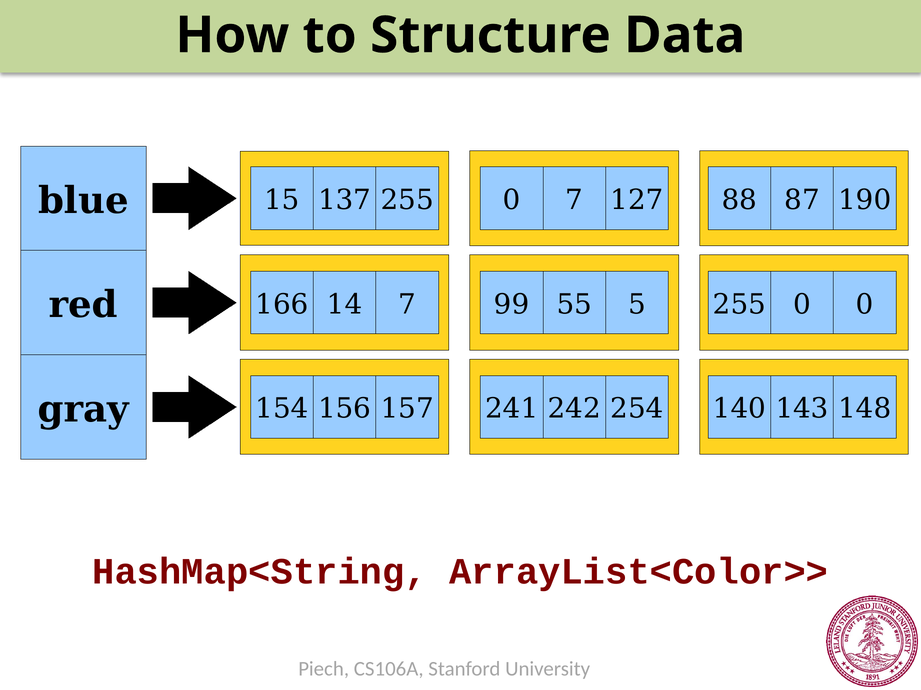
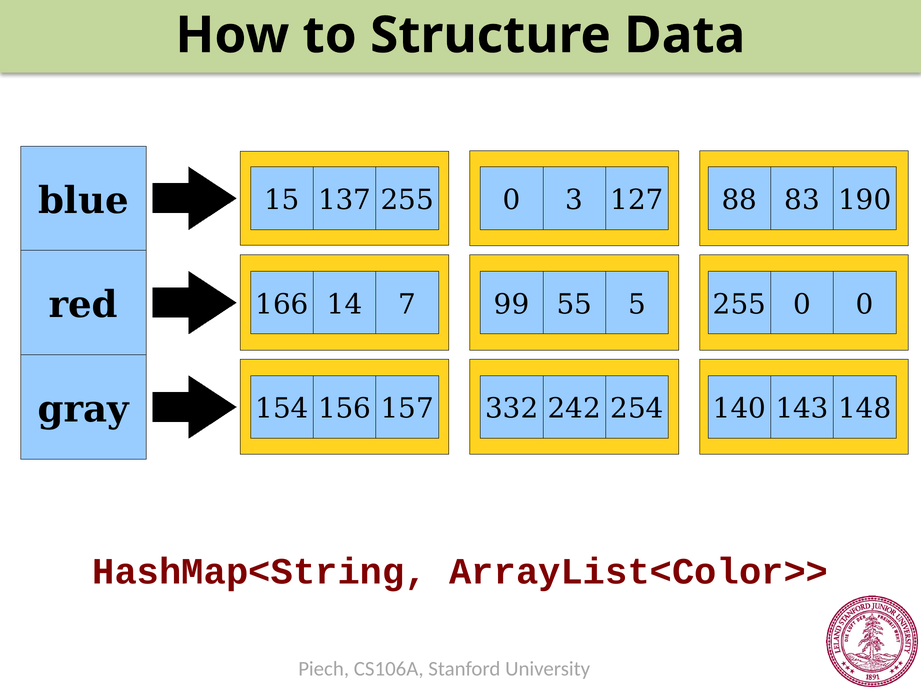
0 7: 7 -> 3 (574, 200)
87: 87 -> 83 (802, 200)
241: 241 -> 332 (512, 409)
